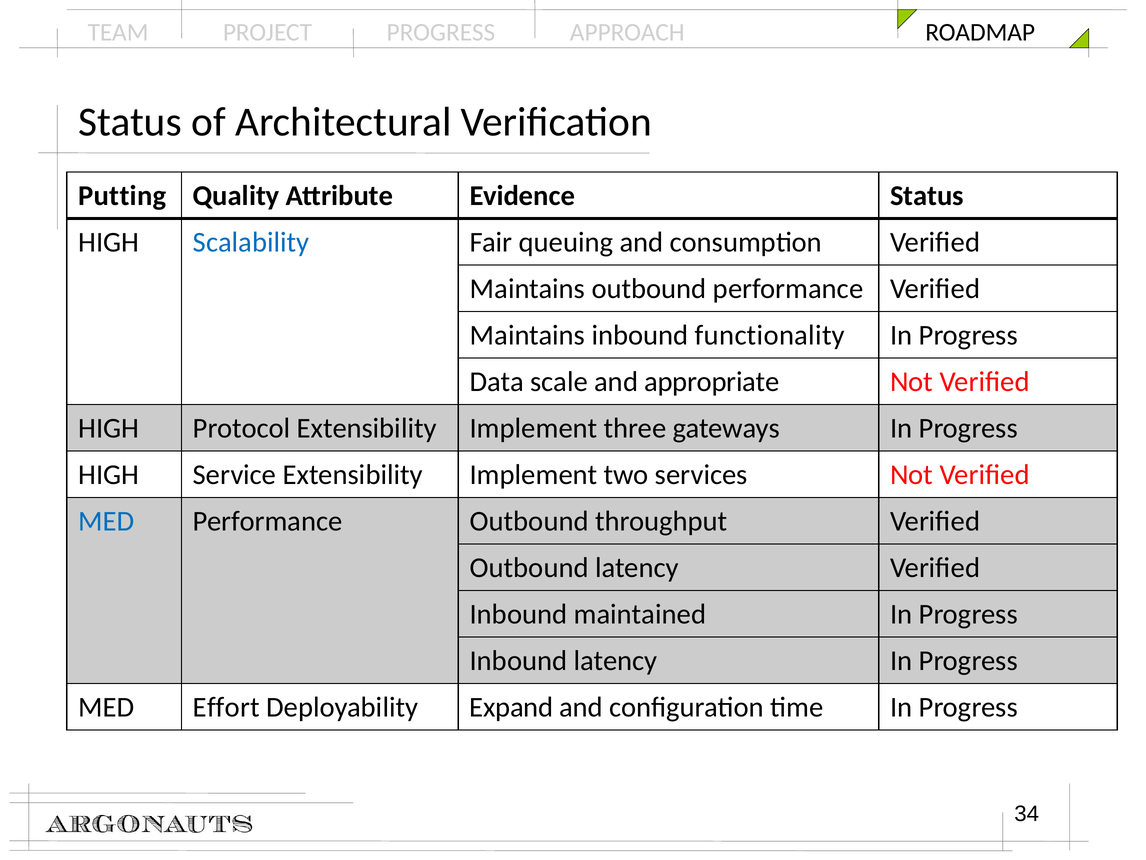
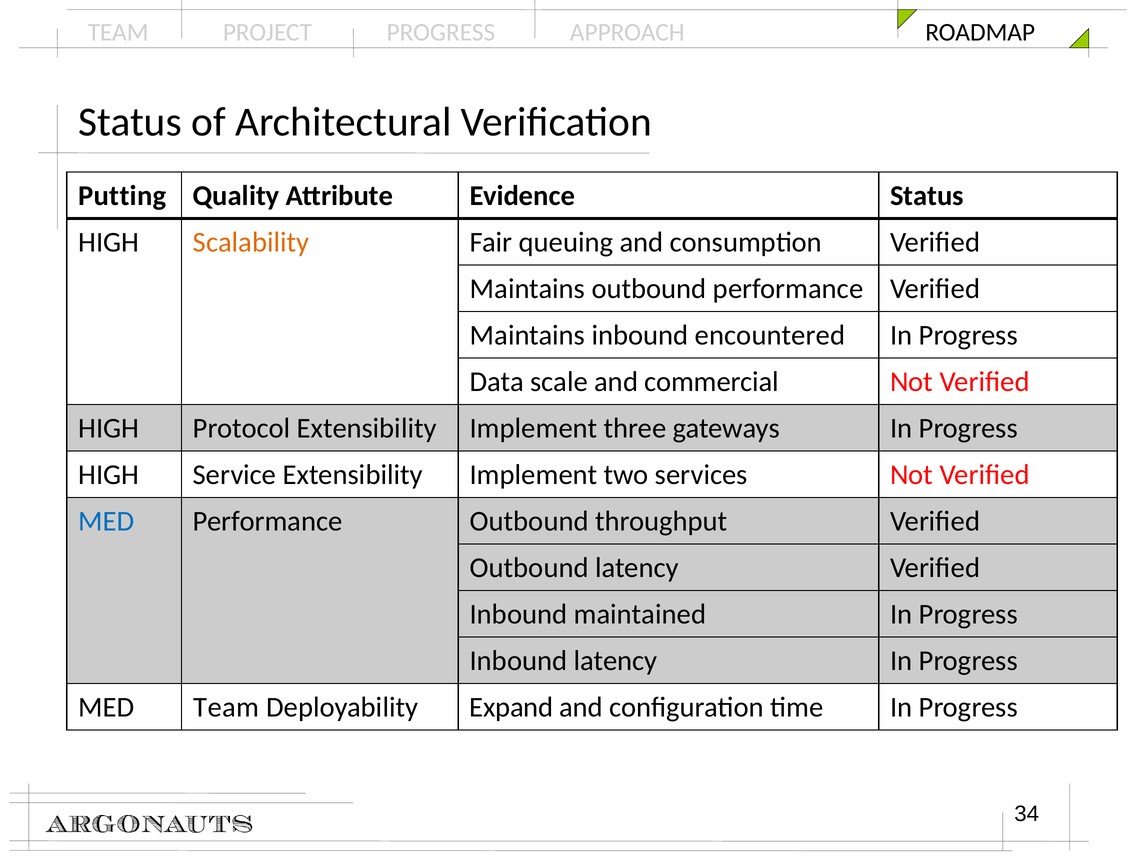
Scalability colour: blue -> orange (251, 242)
functionality: functionality -> encountered (770, 335)
appropriate: appropriate -> commercial (712, 381)
MED Effort: Effort -> Team (226, 707)
